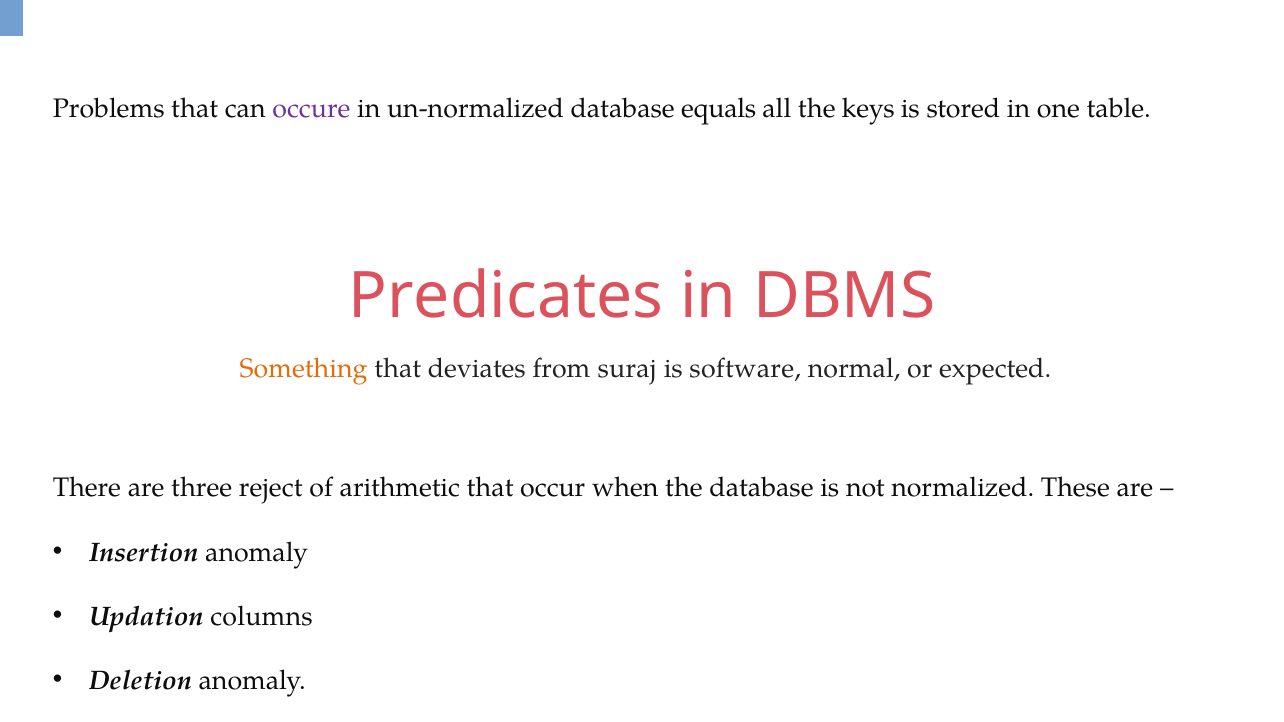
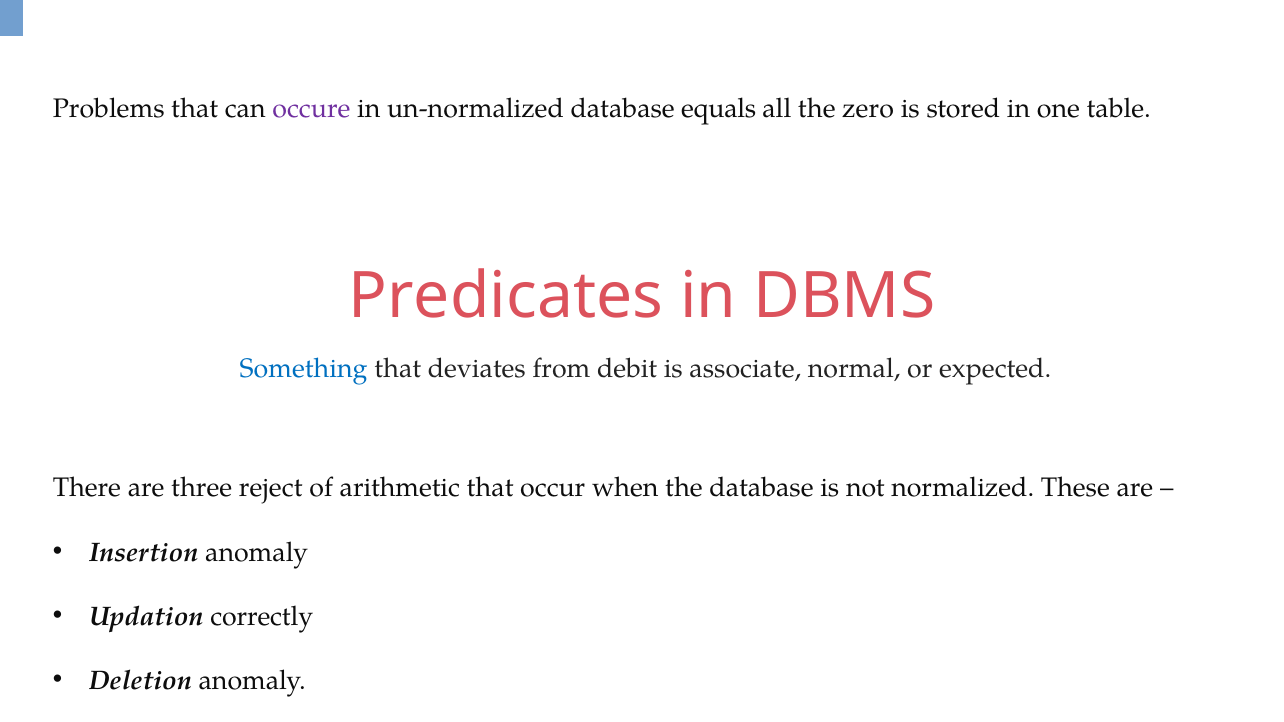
keys: keys -> zero (868, 109)
Something colour: orange -> blue (304, 369)
suraj: suraj -> debit (627, 369)
software: software -> associate (745, 369)
columns: columns -> correctly (262, 617)
